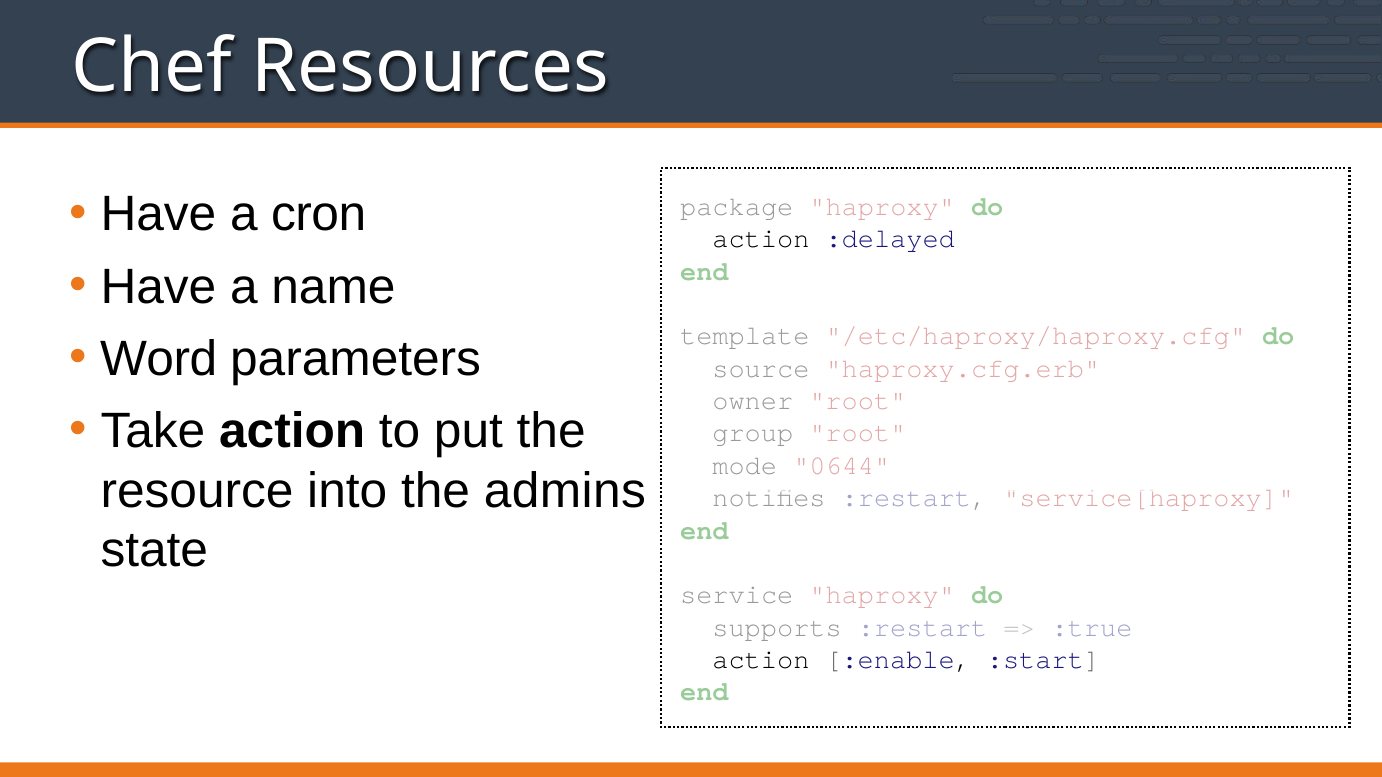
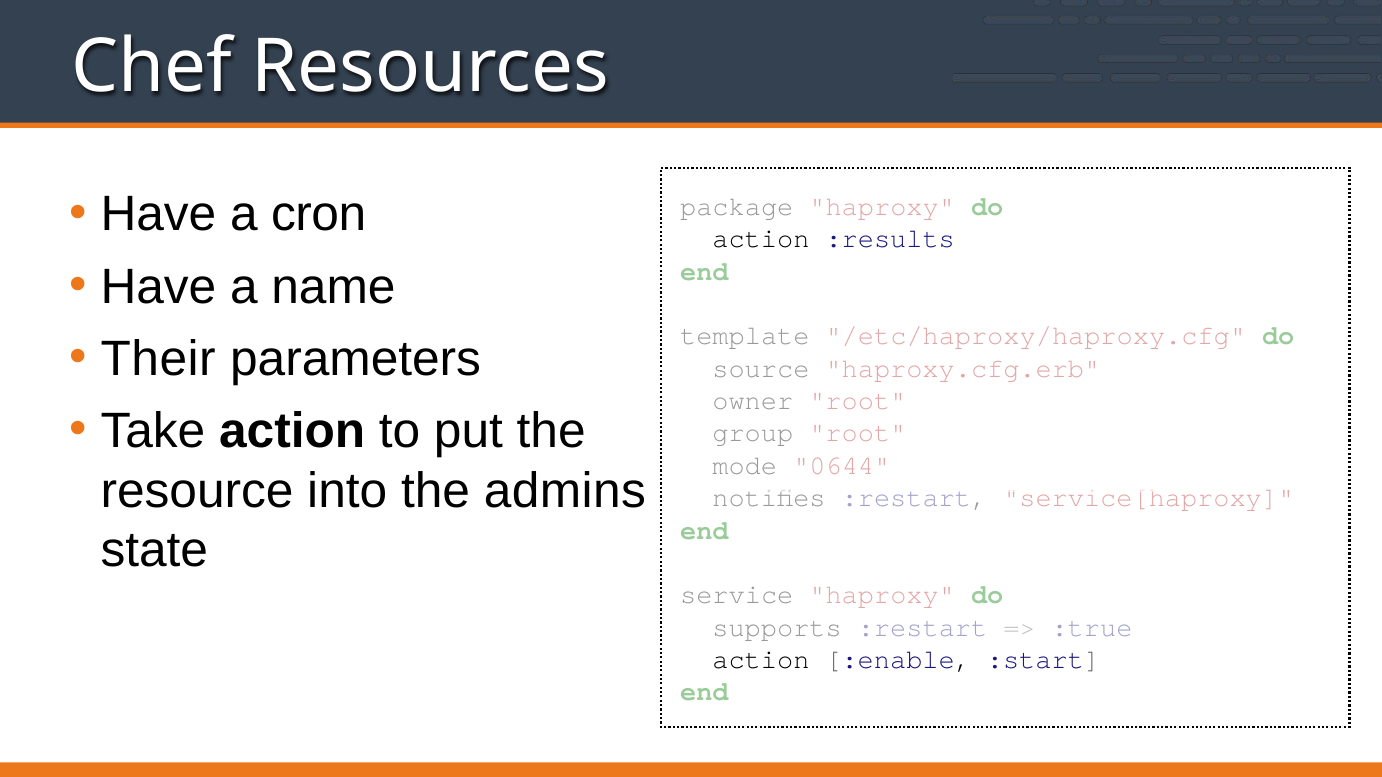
:delayed: :delayed -> :results (890, 239)
Word: Word -> Their (158, 359)
